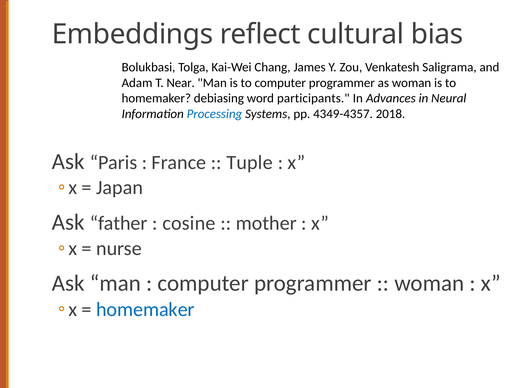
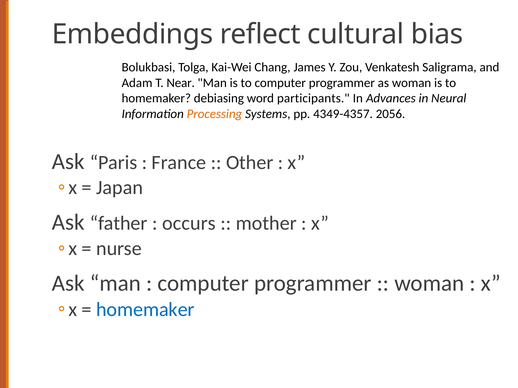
Processing colour: blue -> orange (214, 114)
2018: 2018 -> 2056 (390, 114)
Tuple: Tuple -> Other (250, 163)
cosine: cosine -> occurs (189, 224)
